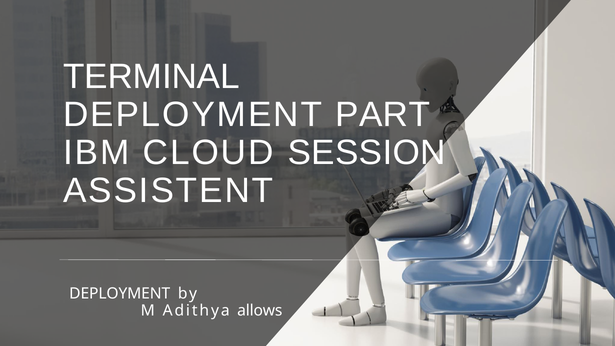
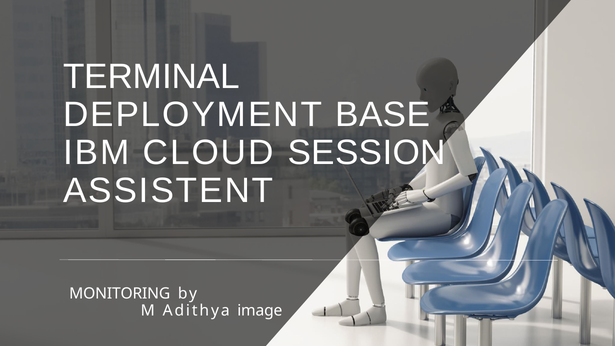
PART: PART -> BASE (383, 115)
DEPLOYMENT: DEPLOYMENT -> MONITORING (120, 294)
allows: allows -> image (260, 311)
